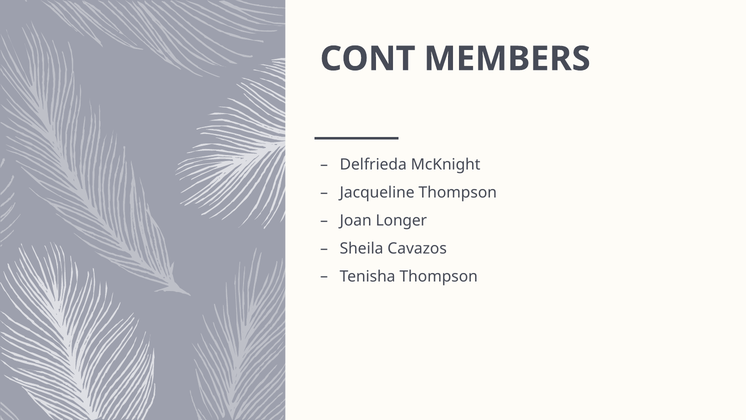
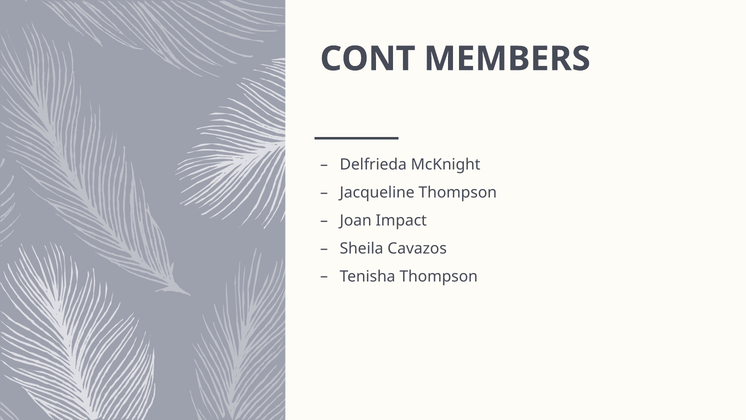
Longer: Longer -> Impact (401, 220)
